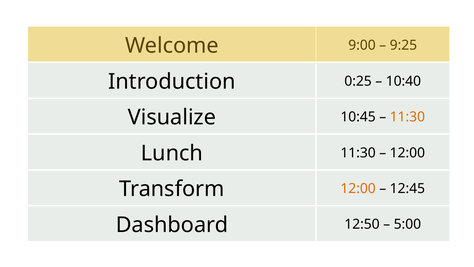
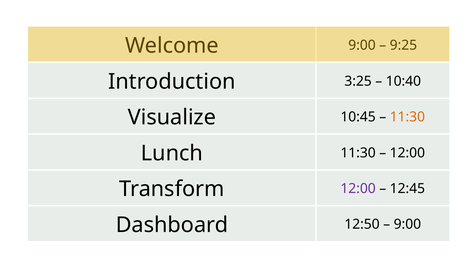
0:25: 0:25 -> 3:25 (358, 81)
12:00 colour: orange -> purple (358, 188)
5:00: 5:00 -> 9:00 (407, 224)
